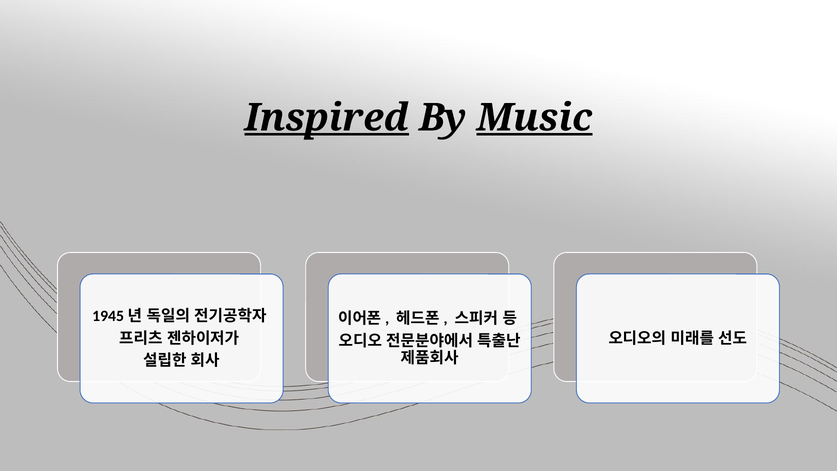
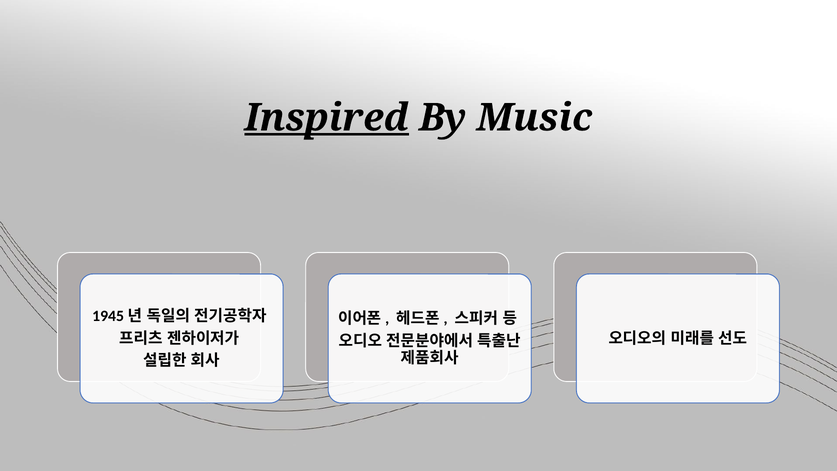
Music underline: present -> none (534, 118)
